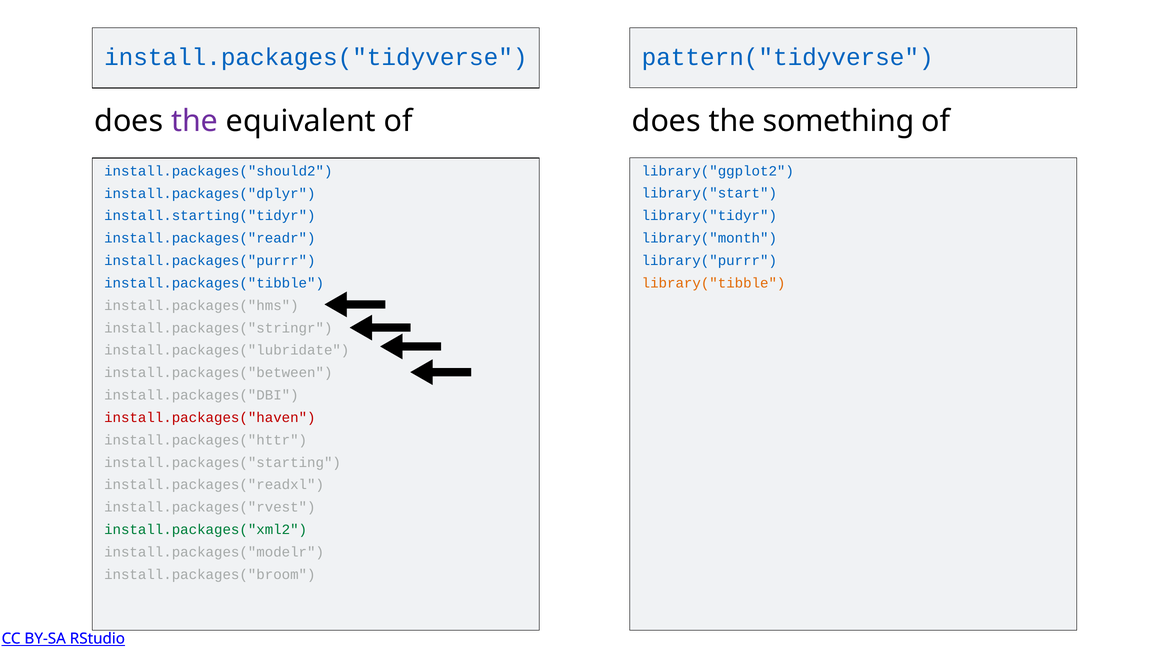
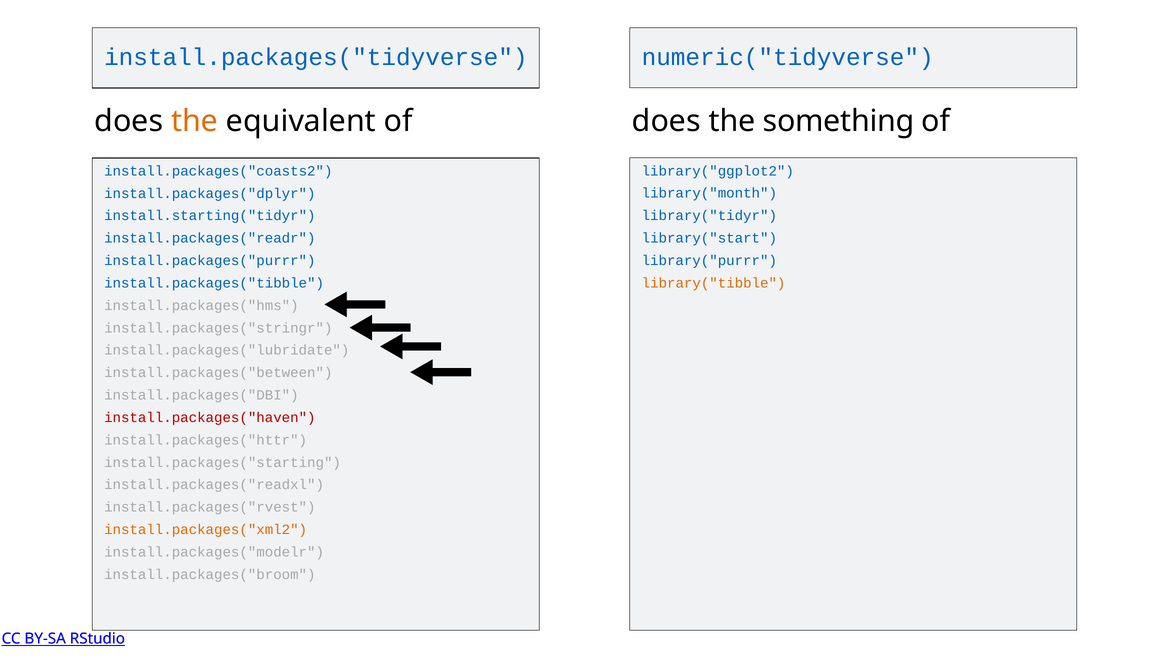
pattern("tidyverse: pattern("tidyverse -> numeric("tidyverse (788, 57)
the colour: purple -> orange (195, 121)
install.packages("should2: install.packages("should2 -> install.packages("coasts2 (218, 171)
library("start: library("start -> library("month (709, 193)
library("month: library("month -> library("start (709, 238)
install.packages("xml2 colour: green -> orange (206, 529)
